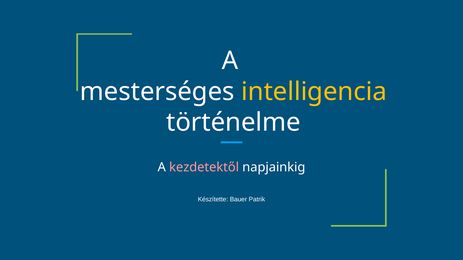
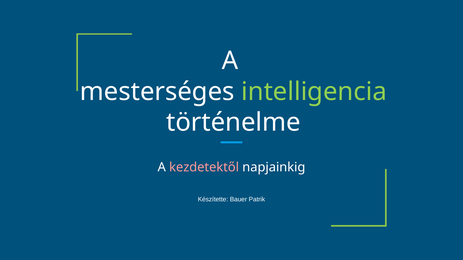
intelligencia colour: yellow -> light green (314, 92)
